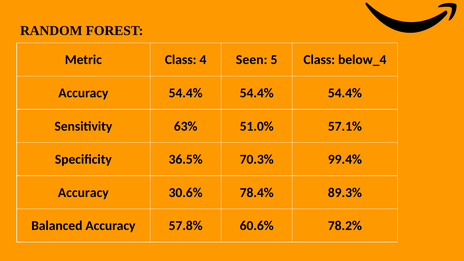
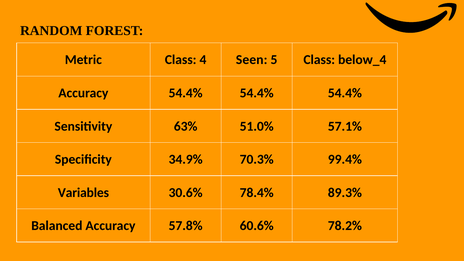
36.5%: 36.5% -> 34.9% (186, 159)
Accuracy: Accuracy -> Variables (83, 193)
